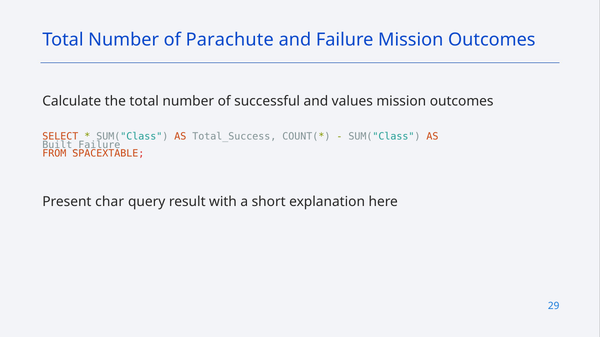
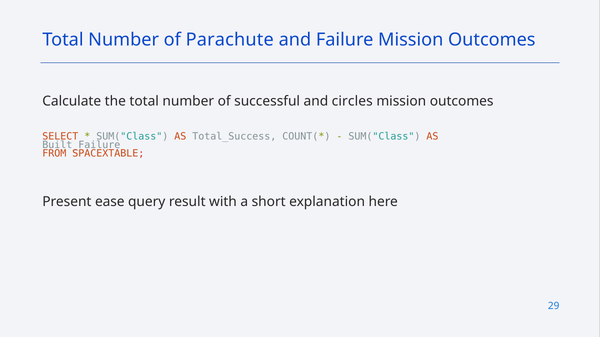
values: values -> circles (352, 101)
char: char -> ease (110, 202)
